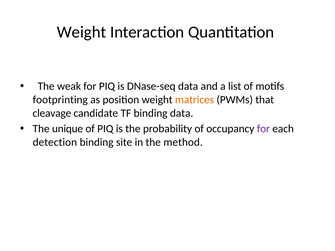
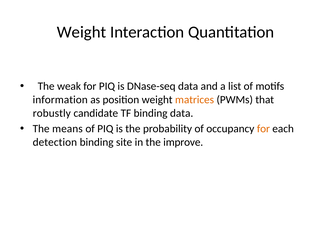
footprinting: footprinting -> information (60, 100)
cleavage: cleavage -> robustly (52, 113)
unique: unique -> means (67, 129)
for colour: purple -> orange (263, 129)
method: method -> improve (183, 142)
